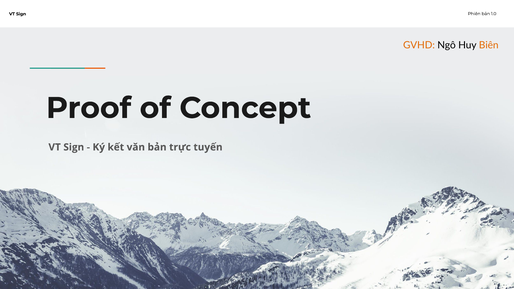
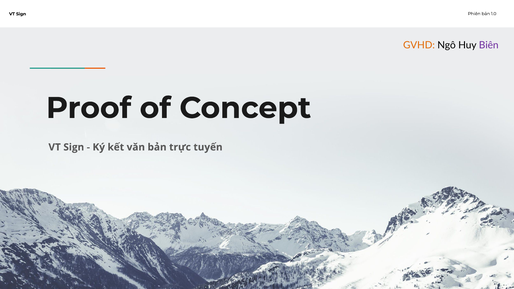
Biên colour: orange -> purple (489, 45)
